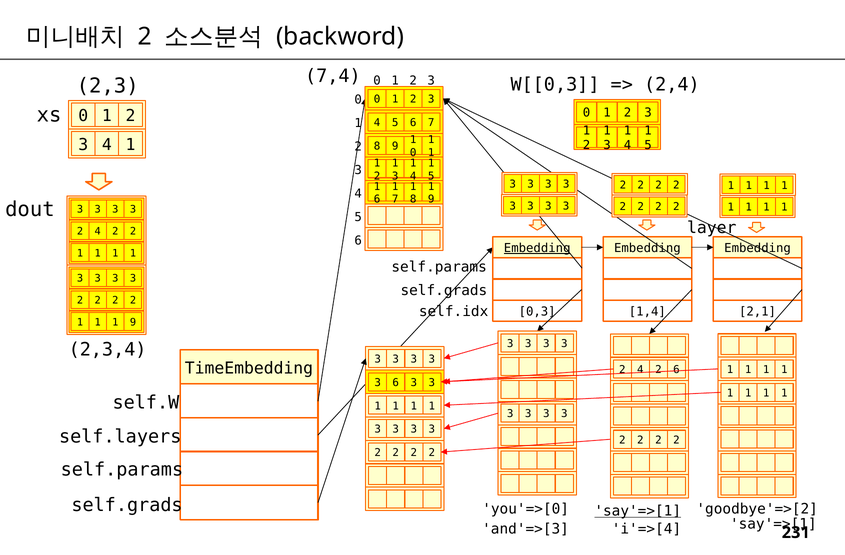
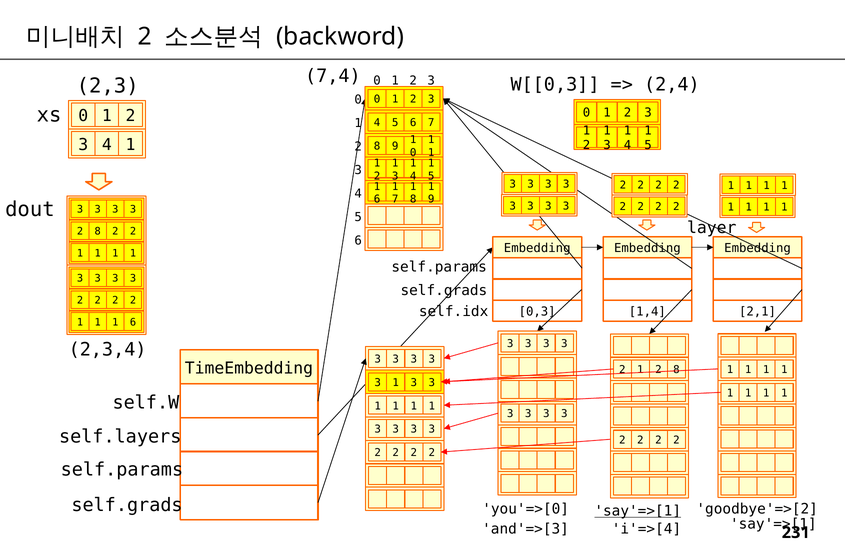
4: 4 -> 8 (98, 231)
Embedding underline: present -> none (537, 248)
1 1 9: 9 -> 6 (133, 322)
4: 4 -> 1 (640, 370)
6: 6 -> 8 (676, 370)
6: 6 -> 1 (396, 383)
